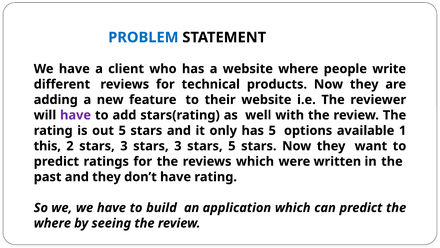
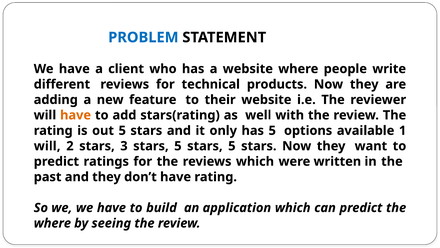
have colour: purple -> orange (76, 115)
this: this -> will (47, 146)
3 stars 3: 3 -> 5 (178, 146)
